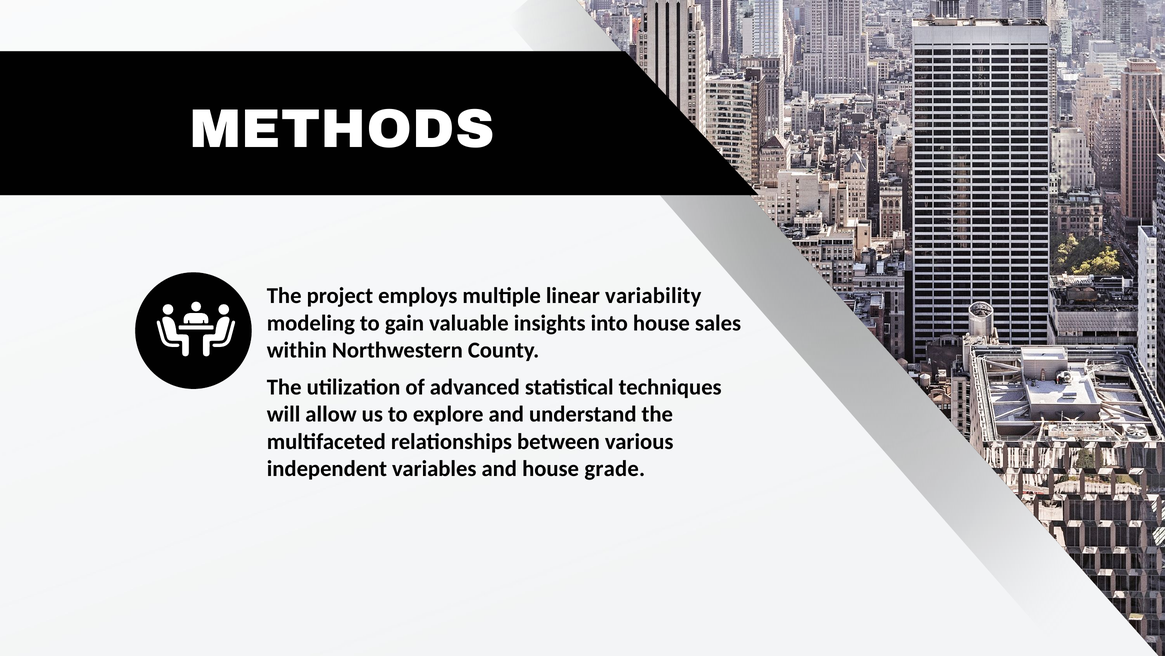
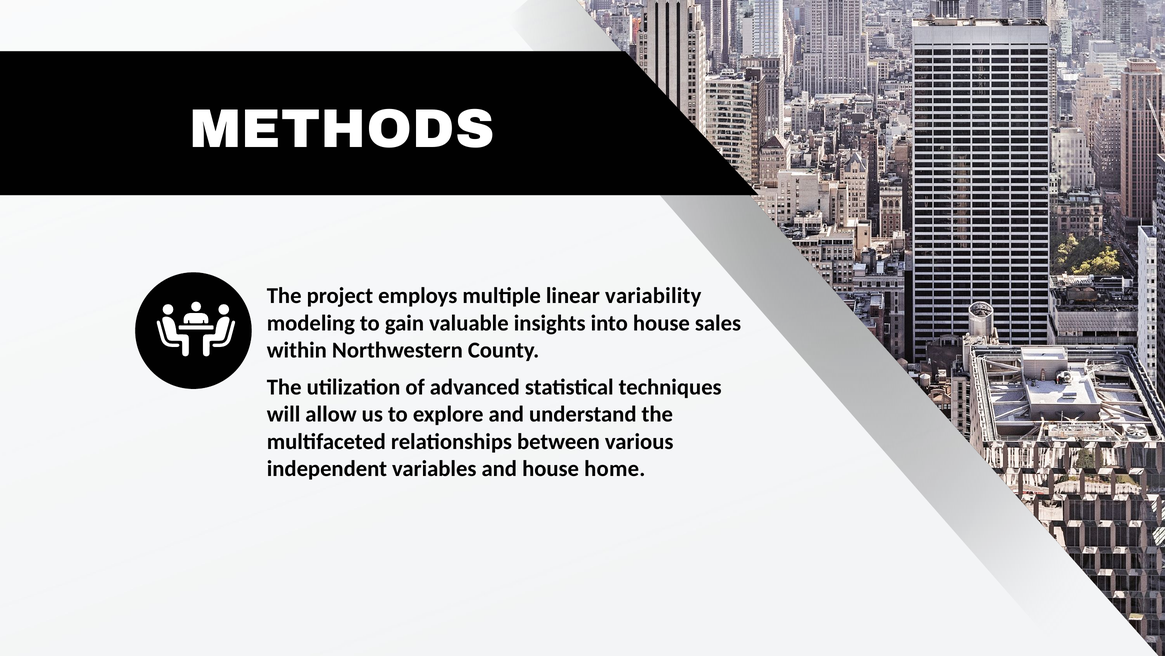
grade: grade -> home (615, 468)
